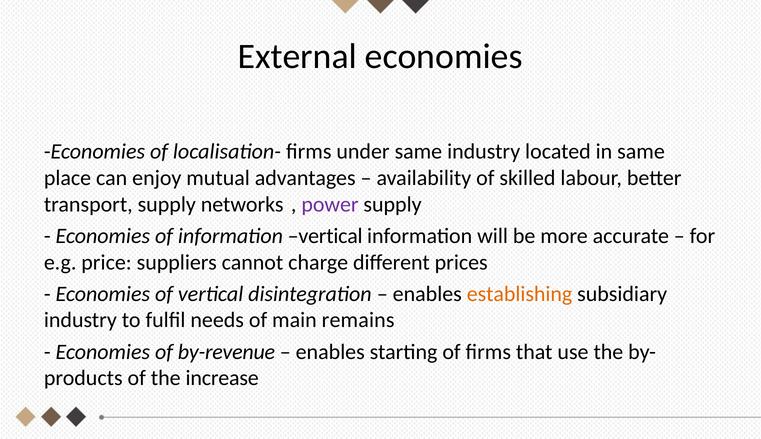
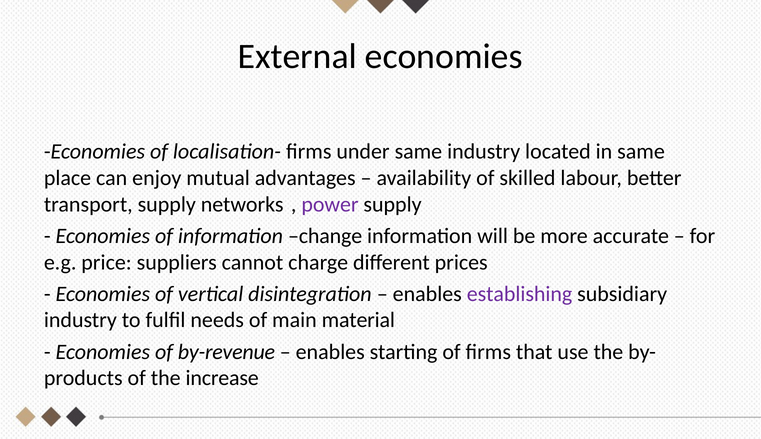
information vertical: vertical -> change (325, 236)
establishing colour: orange -> purple (520, 294)
remains: remains -> material (358, 320)
